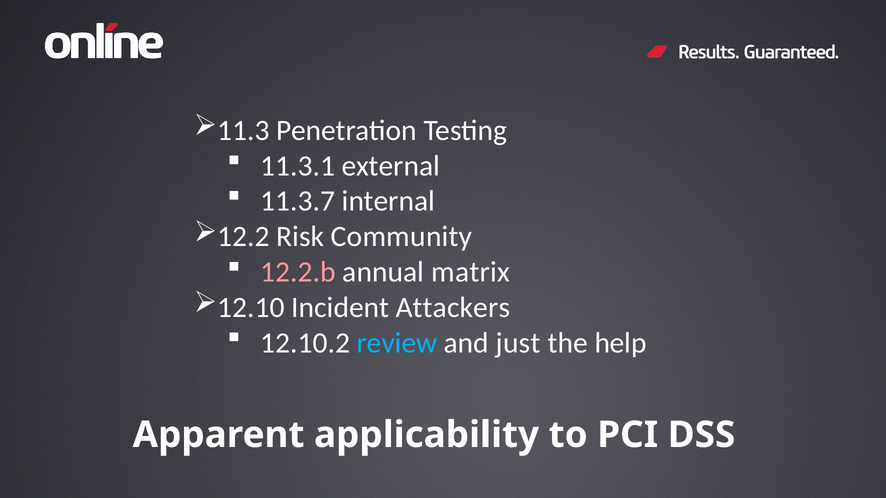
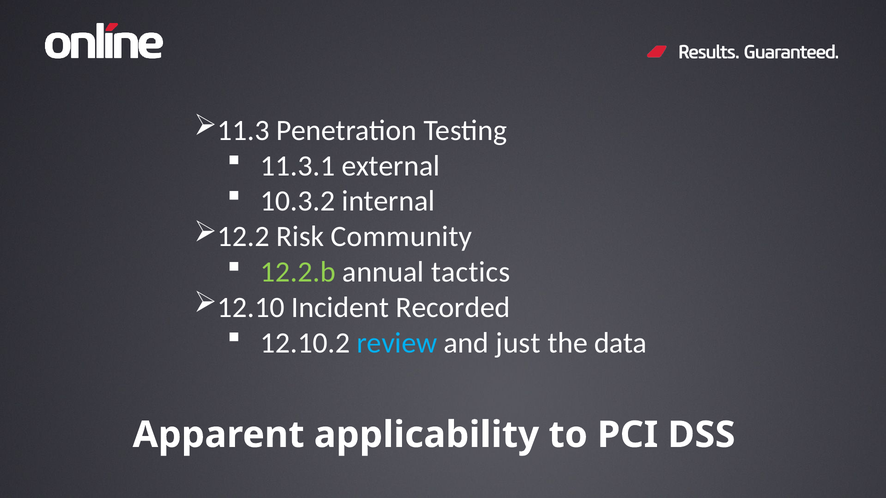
11.3.7: 11.3.7 -> 10.3.2 (298, 201)
12.2.b colour: pink -> light green (298, 272)
matrix: matrix -> tactics (471, 272)
Attackers: Attackers -> Recorded (453, 308)
help: help -> data (621, 343)
